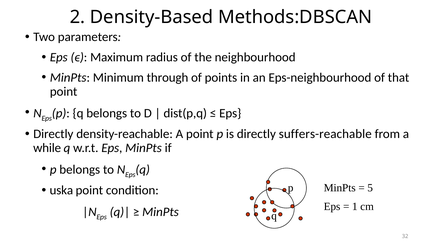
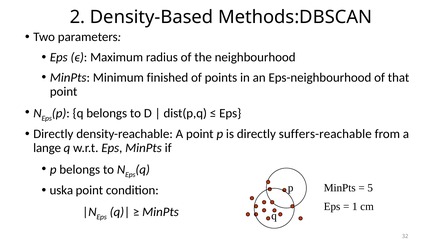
through: through -> finished (167, 78)
while: while -> lange (47, 148)
